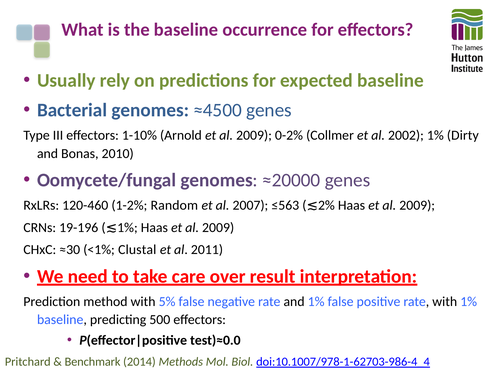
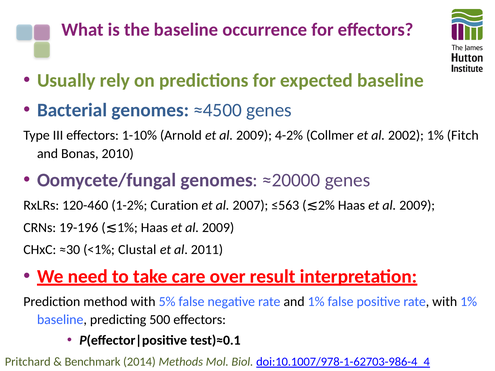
0-2%: 0-2% -> 4-2% (289, 135)
Dirty: Dirty -> Fitch (463, 135)
Random: Random -> Curation (174, 205)
test)≈0.0: test)≈0.0 -> test)≈0.1 (215, 341)
